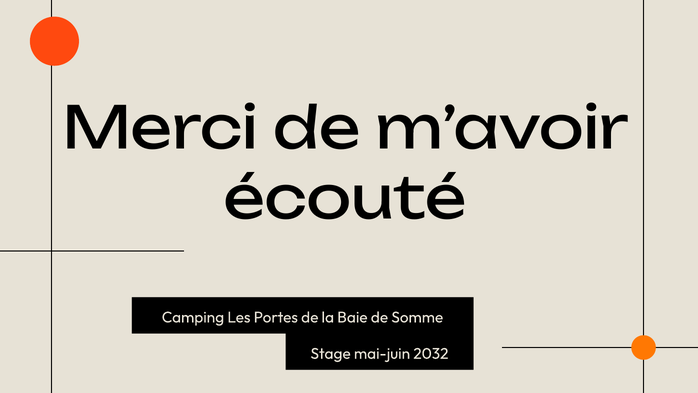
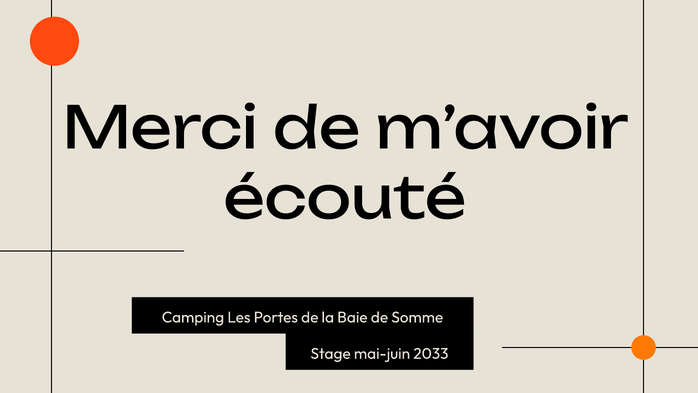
2032: 2032 -> 2033 (431, 353)
